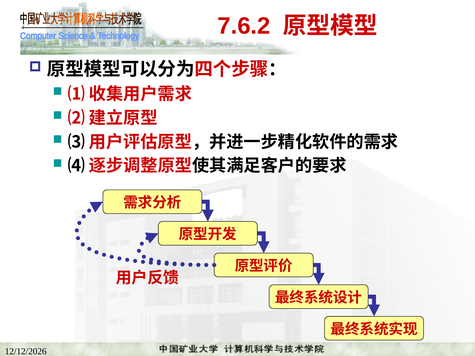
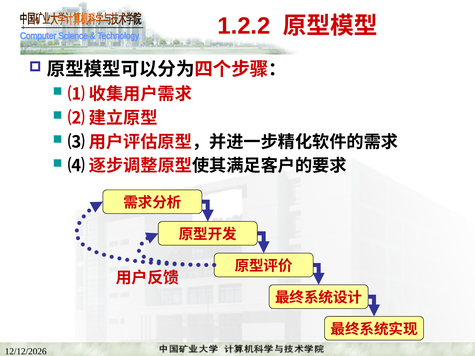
7.6.2: 7.6.2 -> 1.2.2 (244, 26)
